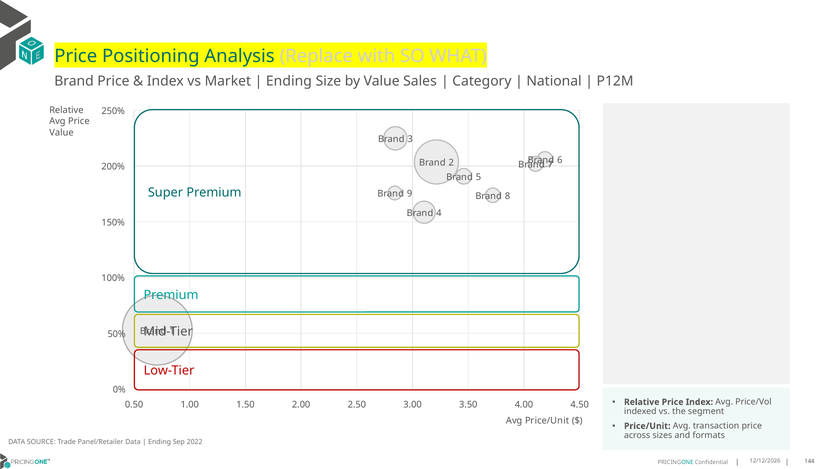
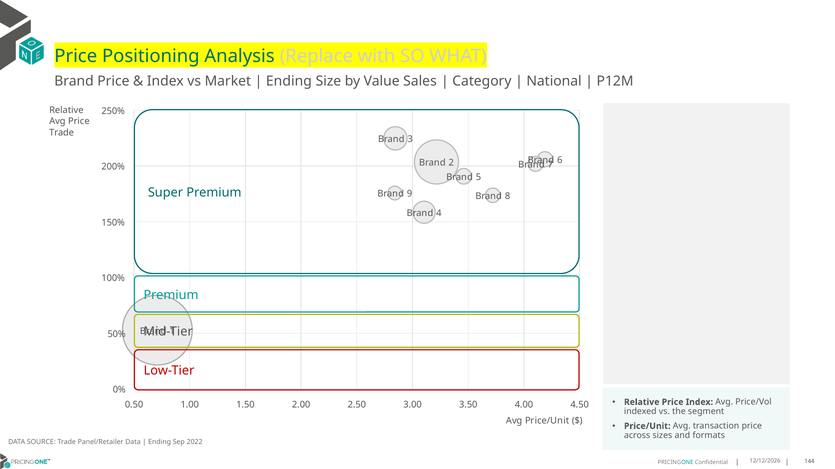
Value: Value -> Trade (62, 133)
